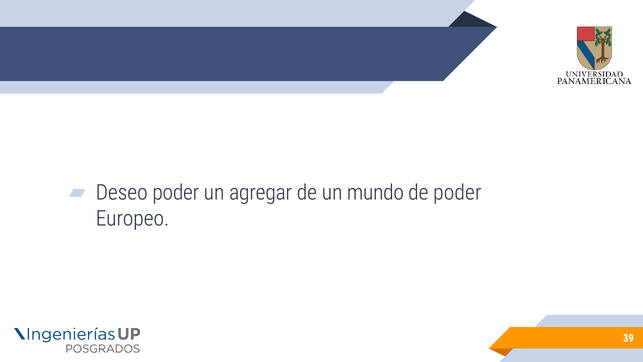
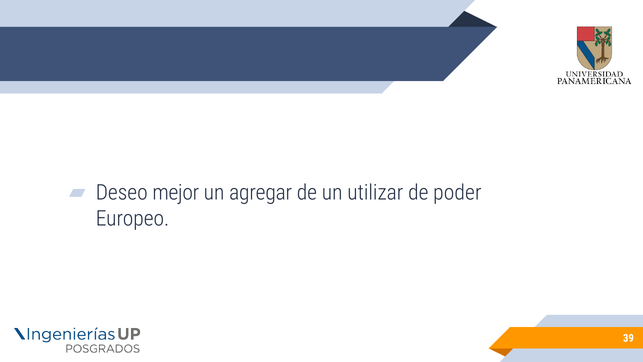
Deseo poder: poder -> mejor (176, 193)
mundo: mundo -> utilizar (375, 193)
